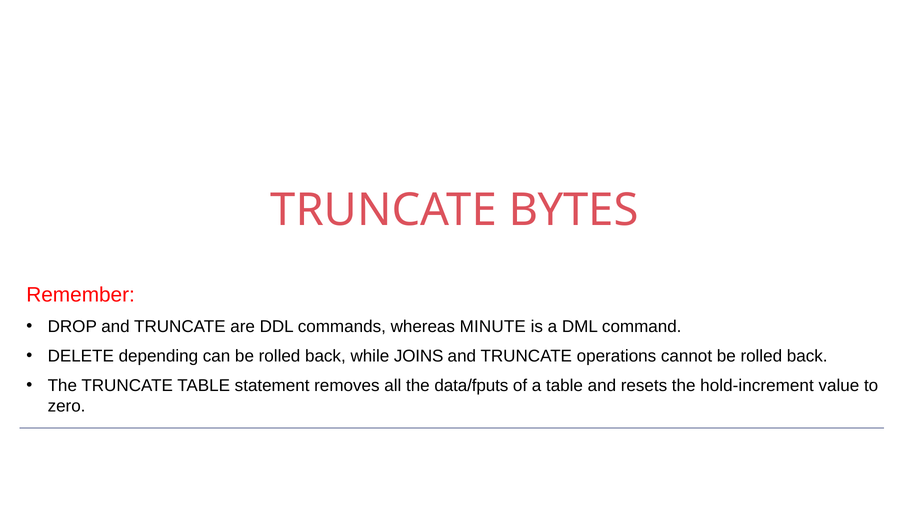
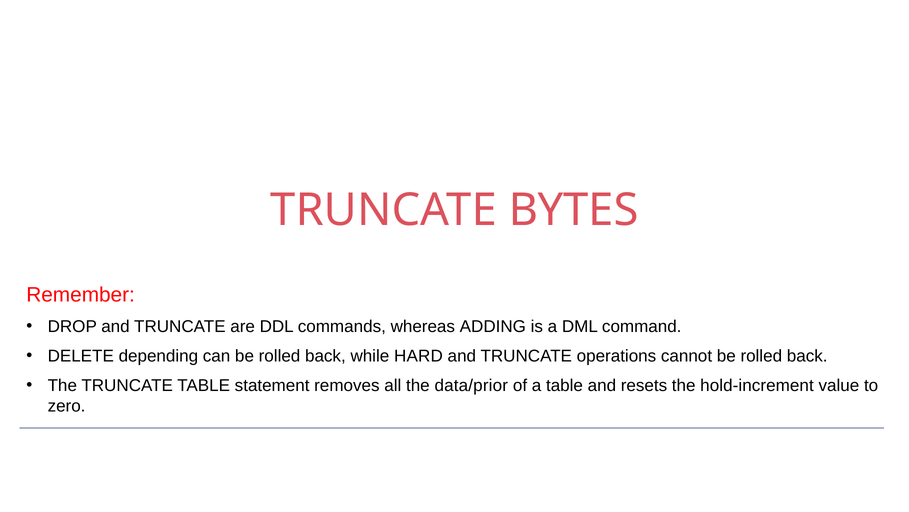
MINUTE: MINUTE -> ADDING (493, 326)
JOINS: JOINS -> HARD (419, 355)
data/fputs: data/fputs -> data/prior (471, 385)
